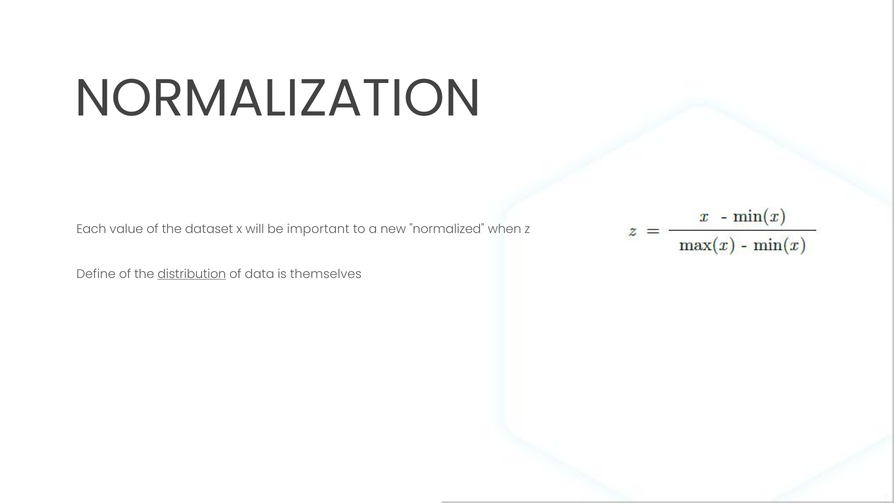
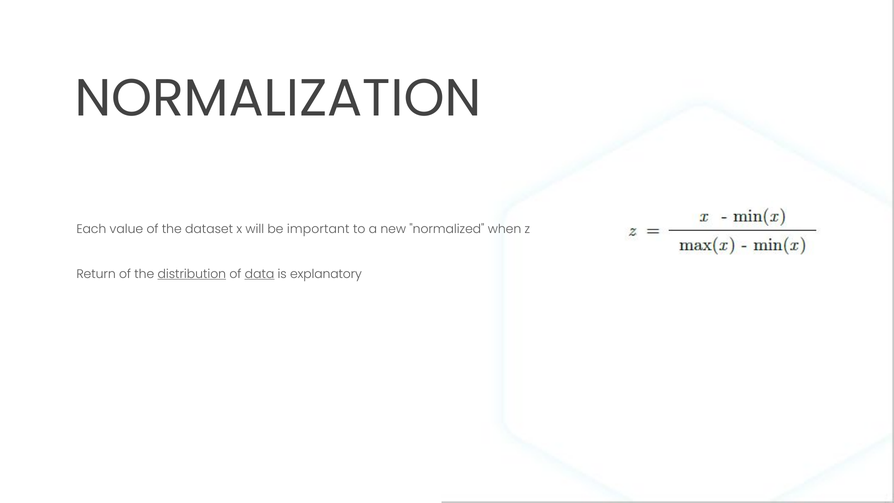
Define: Define -> Return (96, 274)
data underline: none -> present (260, 274)
themselves: themselves -> explanatory (326, 274)
